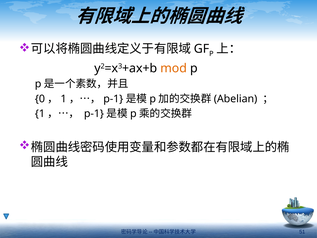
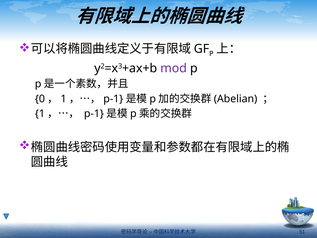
mod colour: orange -> purple (174, 68)
